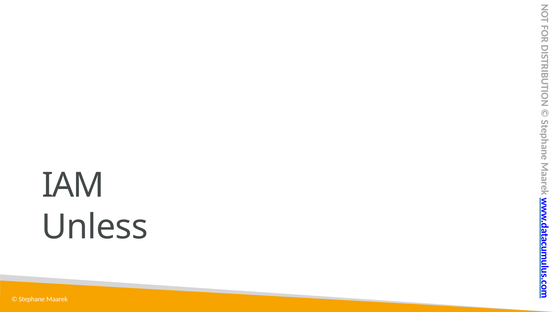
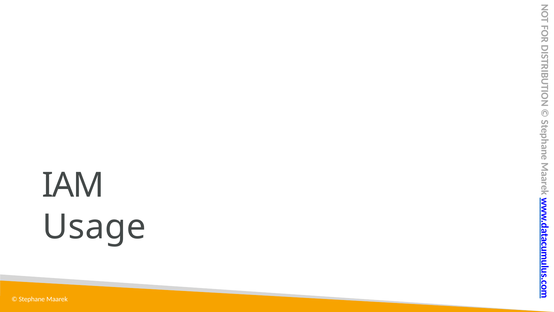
Unless: Unless -> Usage (94, 227)
